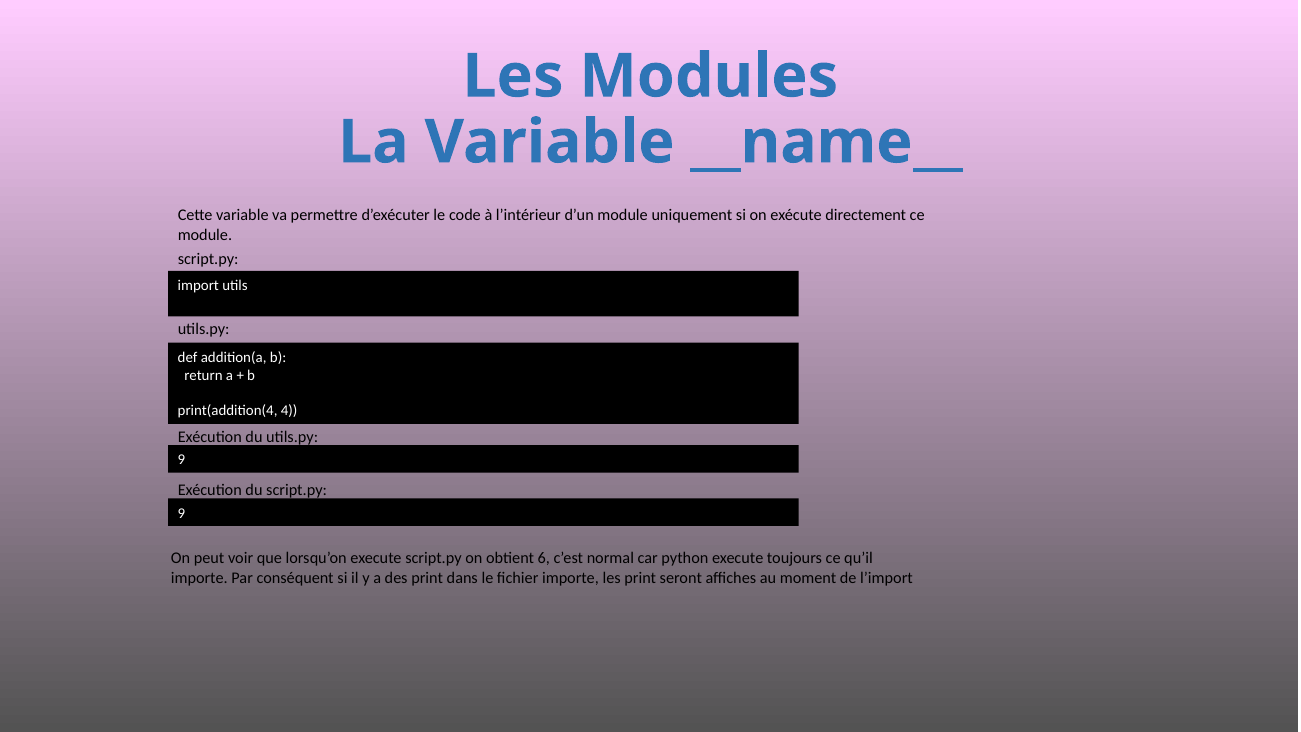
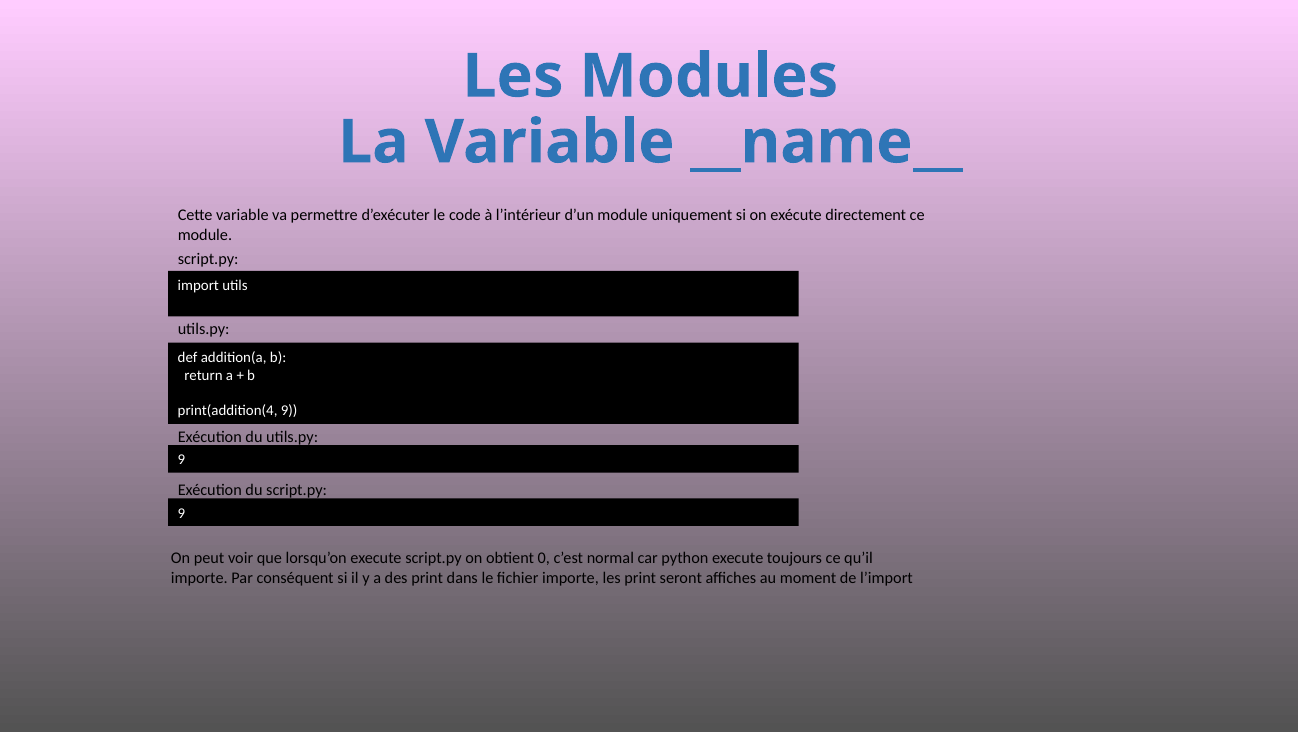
print(addition(4 4: 4 -> 9 (289, 411)
6: 6 -> 0 (544, 558)
